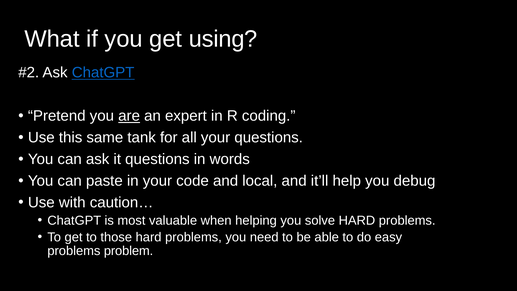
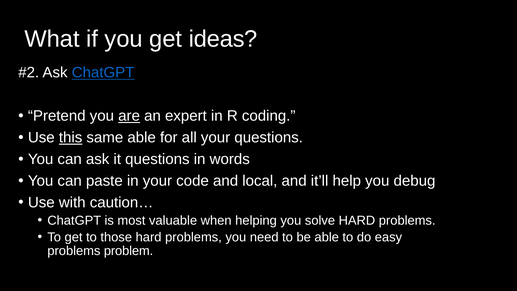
using: using -> ideas (223, 39)
this underline: none -> present (71, 138)
same tank: tank -> able (142, 138)
